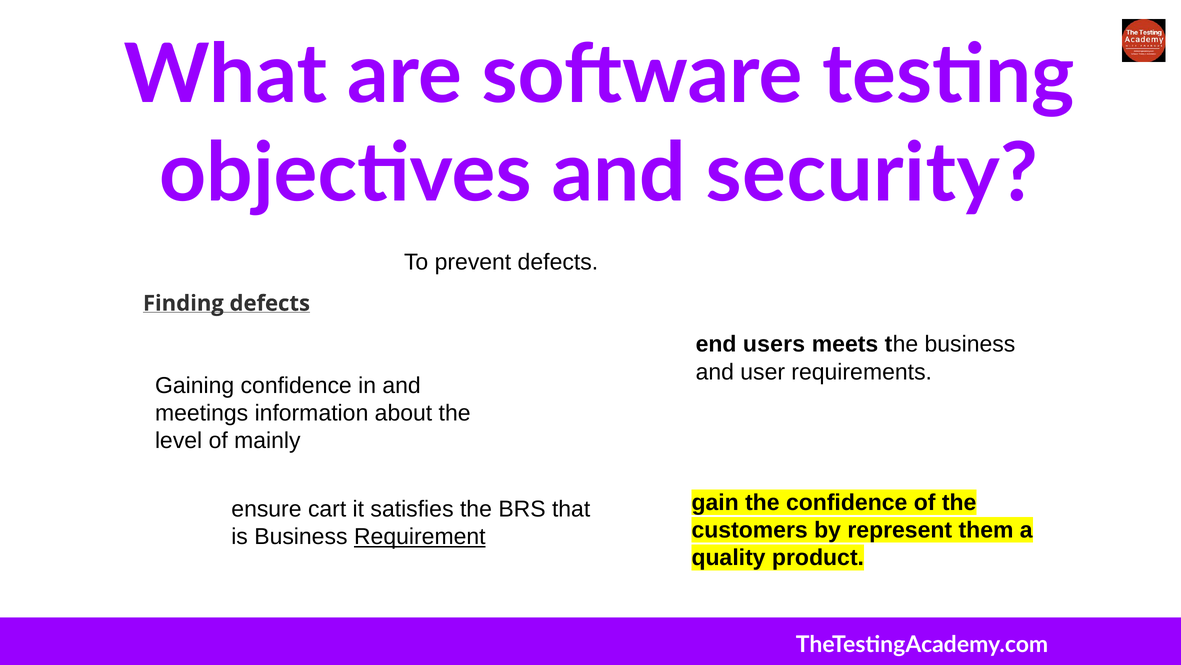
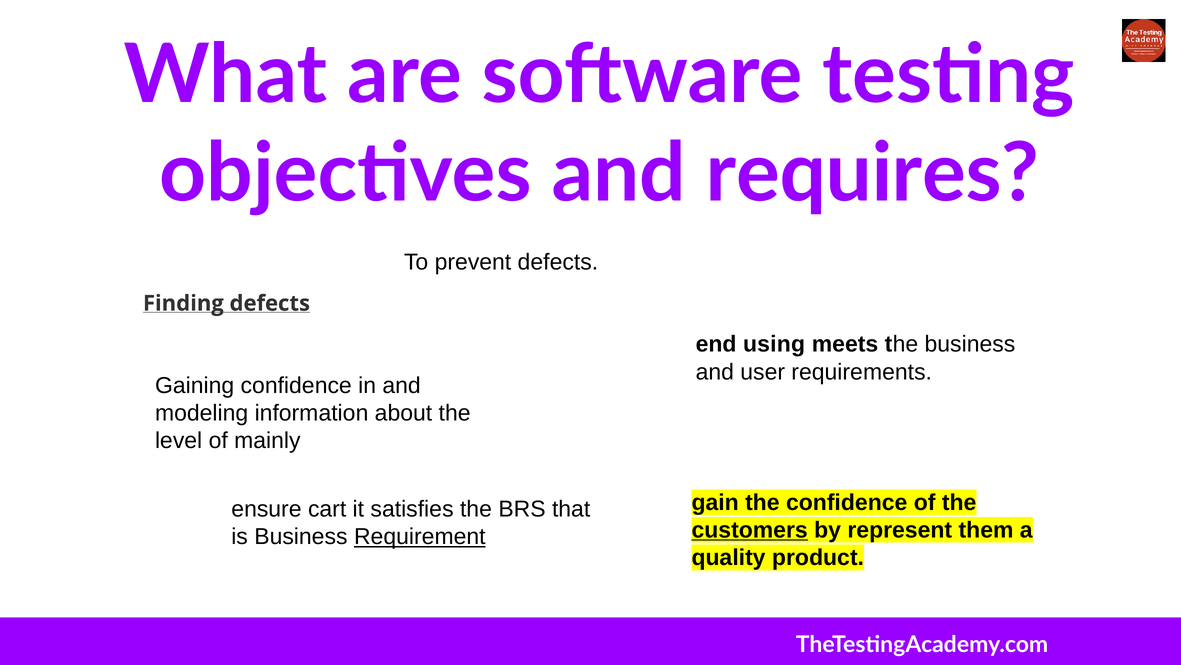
security: security -> requires (872, 174)
users: users -> using (774, 344)
meetings: meetings -> modeling (202, 413)
customers underline: none -> present (750, 530)
